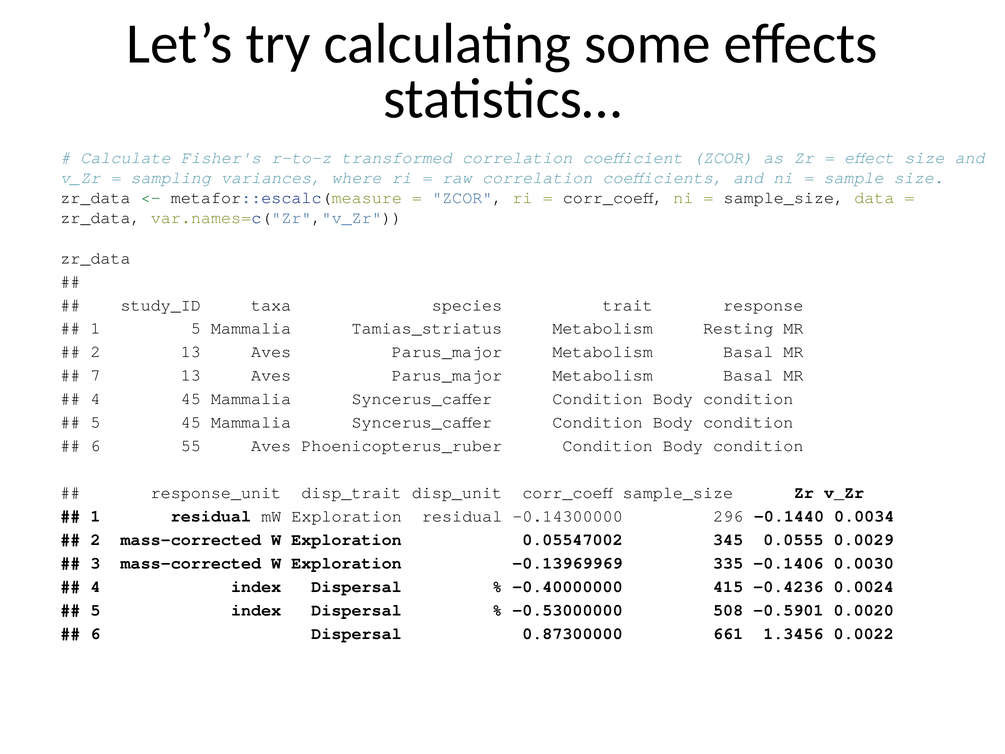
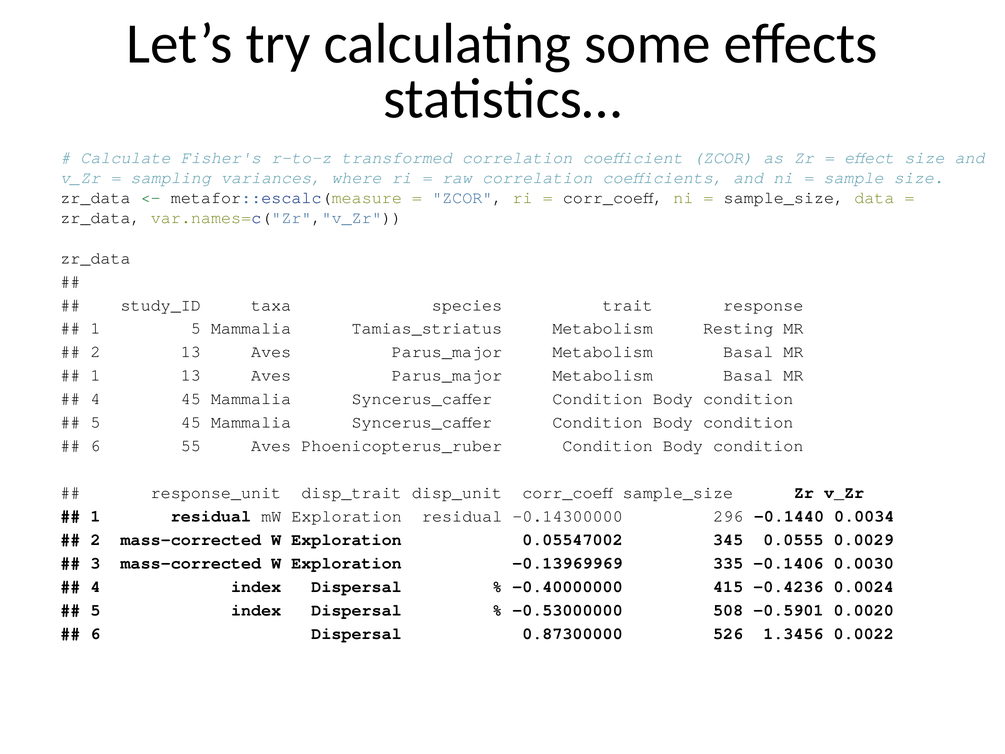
7: 7 -> 1 (95, 375)
661: 661 -> 526 (728, 633)
